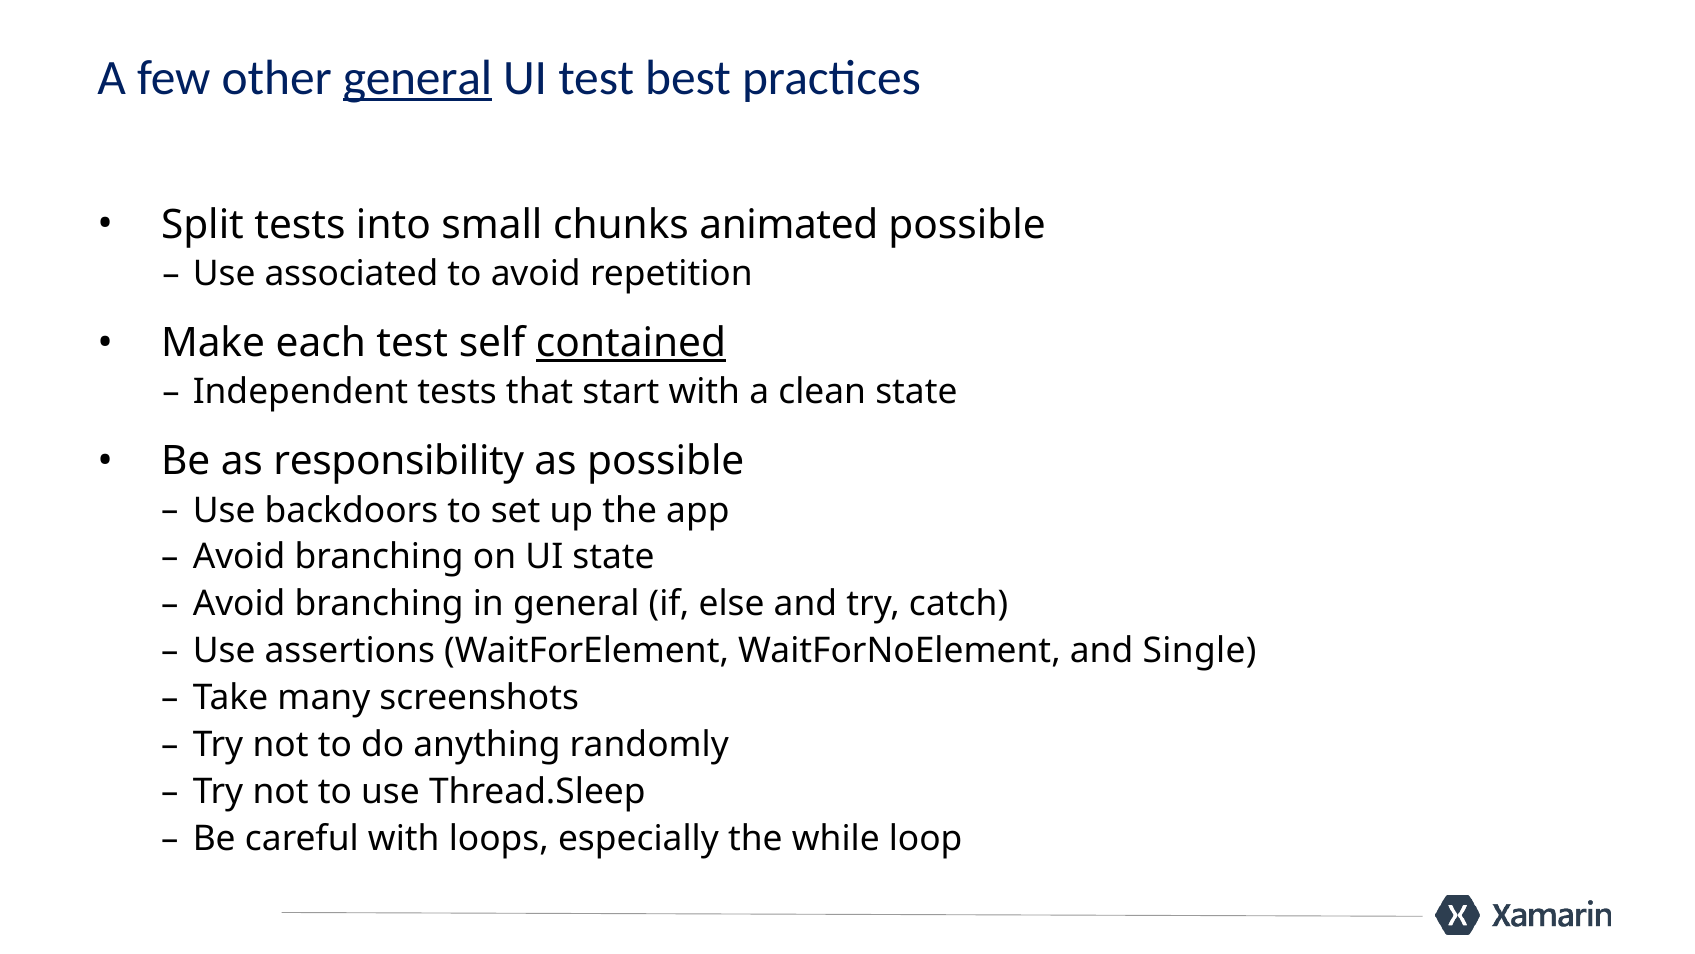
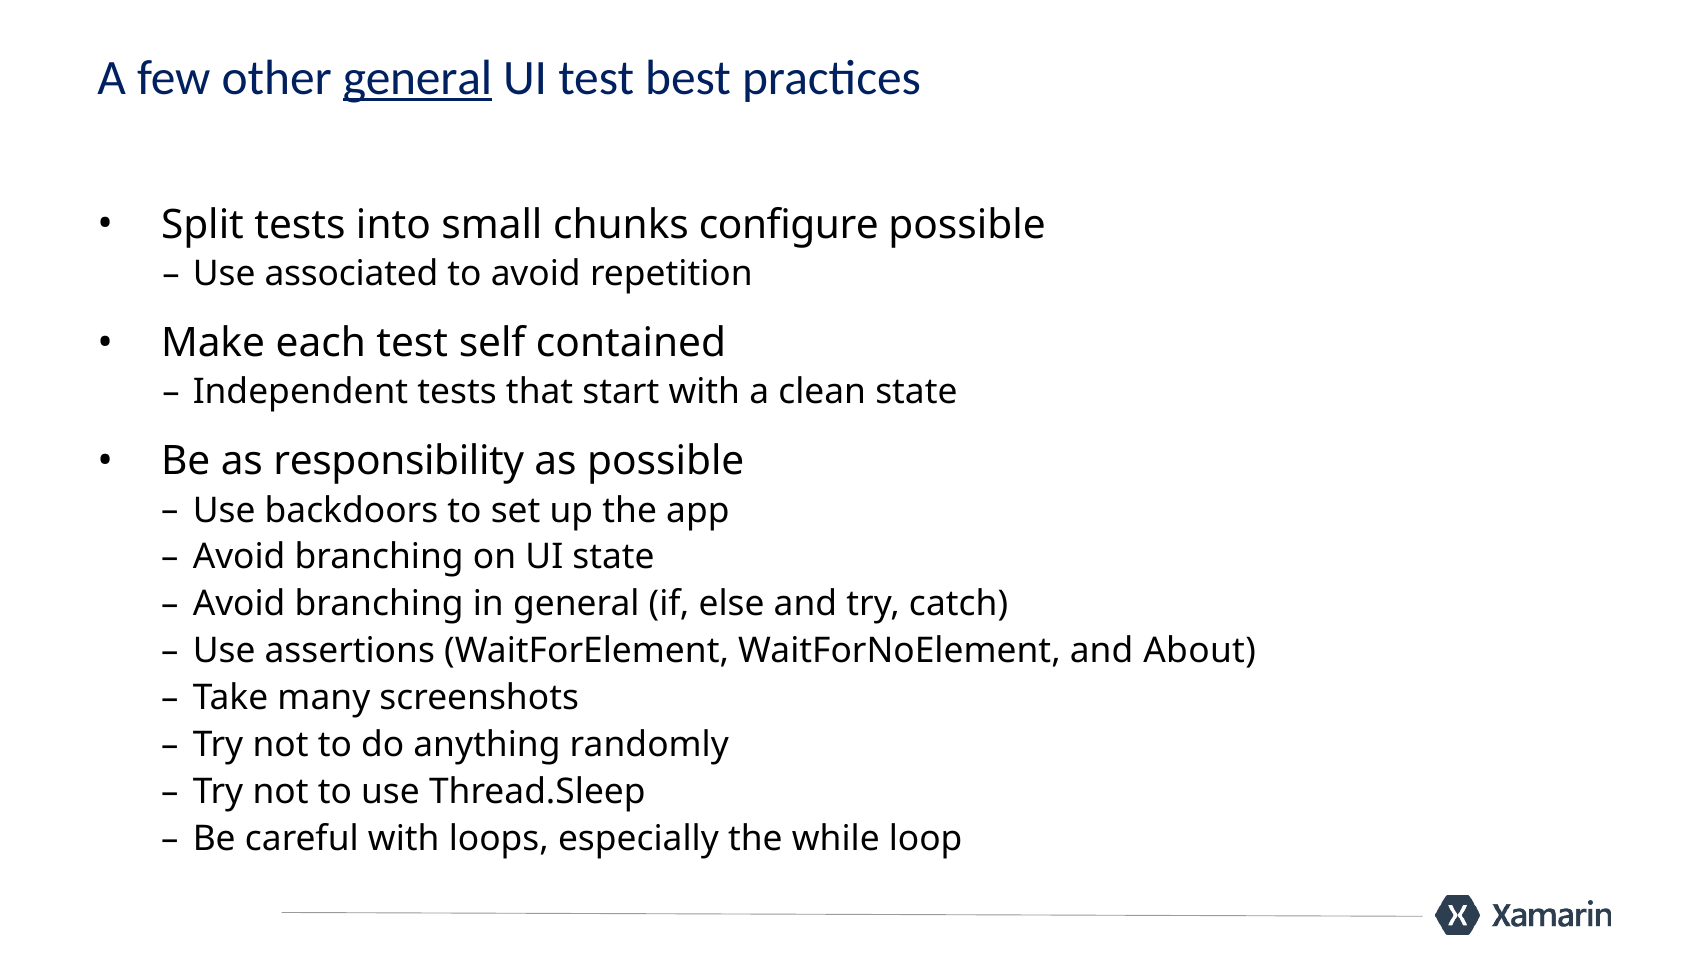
animated: animated -> configure (789, 225)
contained underline: present -> none (631, 343)
Single: Single -> About (1200, 651)
